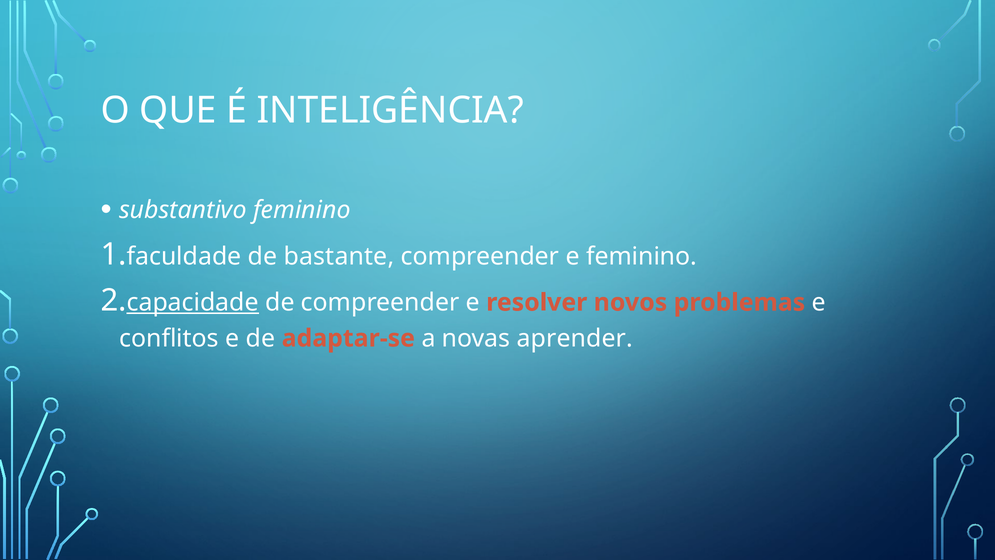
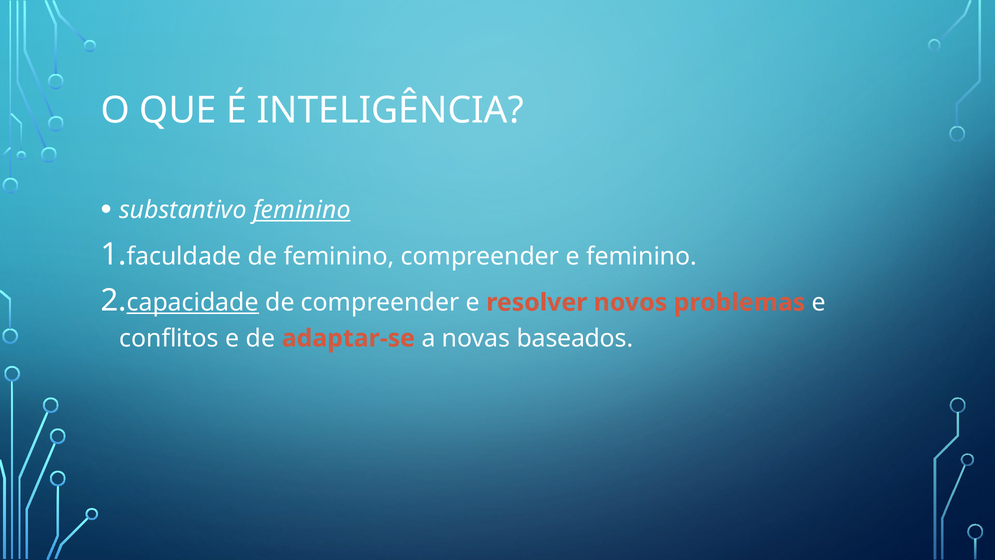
feminino underline: none -> present (302, 210)
de bastante: bastante -> feminino (339, 256)
aprender: aprender -> baseados (575, 338)
